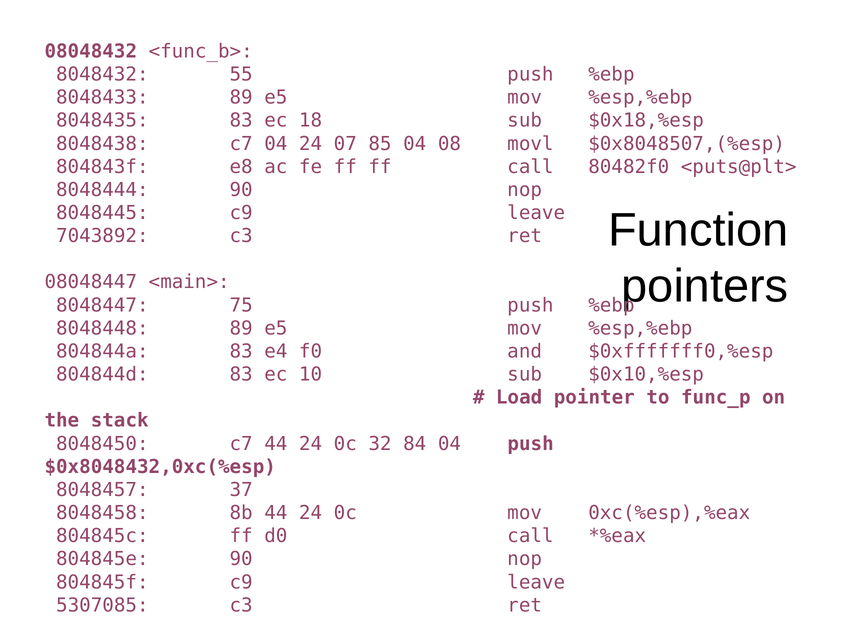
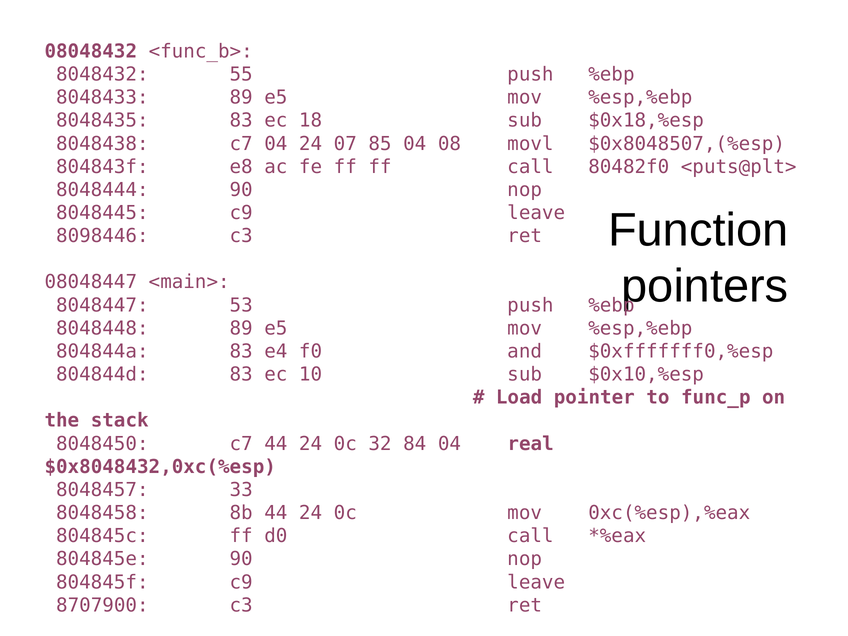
7043892: 7043892 -> 8098446 (102, 236)
75: 75 -> 53 (241, 305)
04 push: push -> real (531, 444)
37: 37 -> 33 (241, 490)
5307085: 5307085 -> 8707900 (102, 605)
